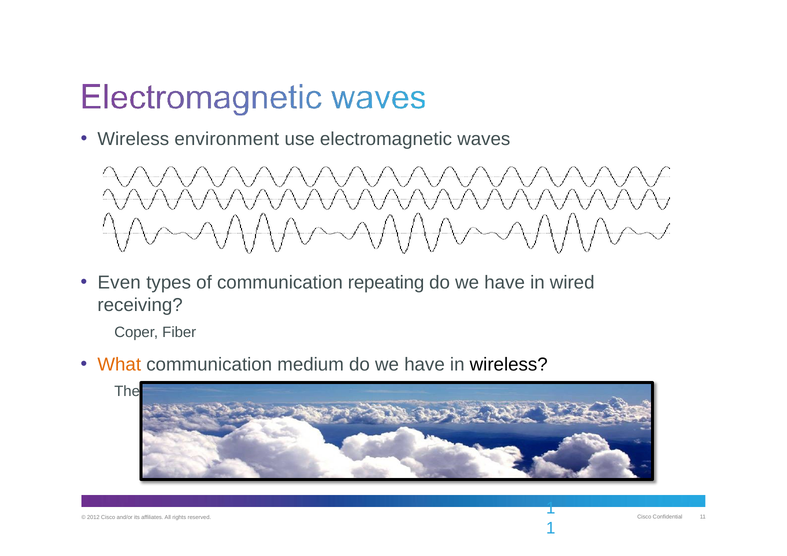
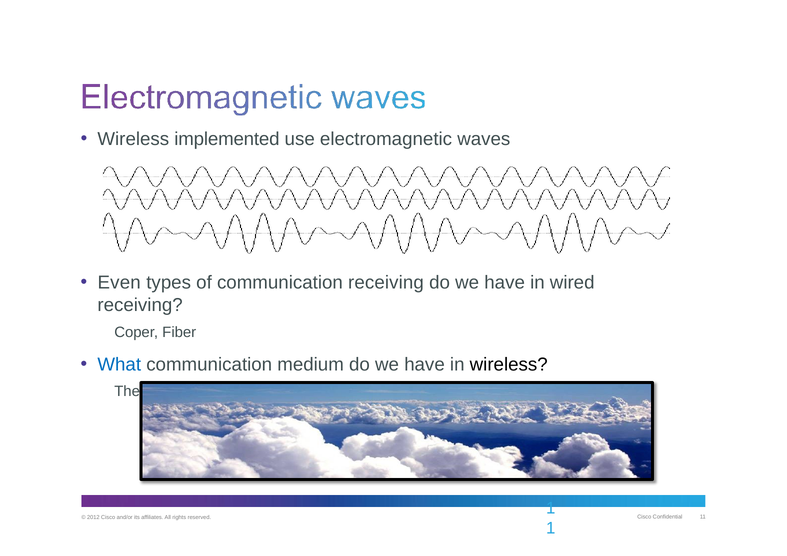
environment: environment -> implemented (227, 139)
communication repeating: repeating -> receiving (386, 283)
What colour: orange -> blue (119, 365)
